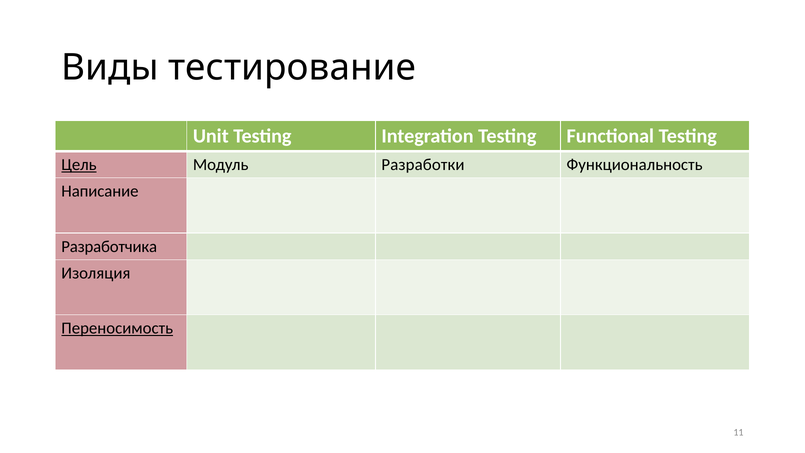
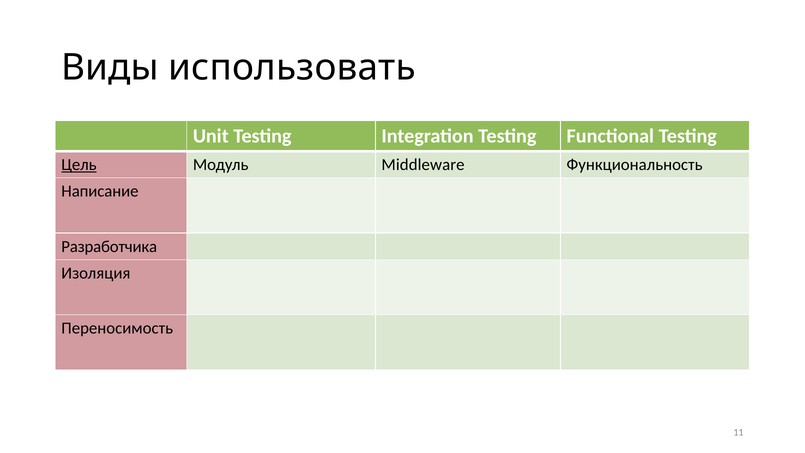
тестирование: тестирование -> использовать (292, 68)
Разработки: Разработки -> Middleware (423, 165)
Переносимость underline: present -> none (117, 328)
